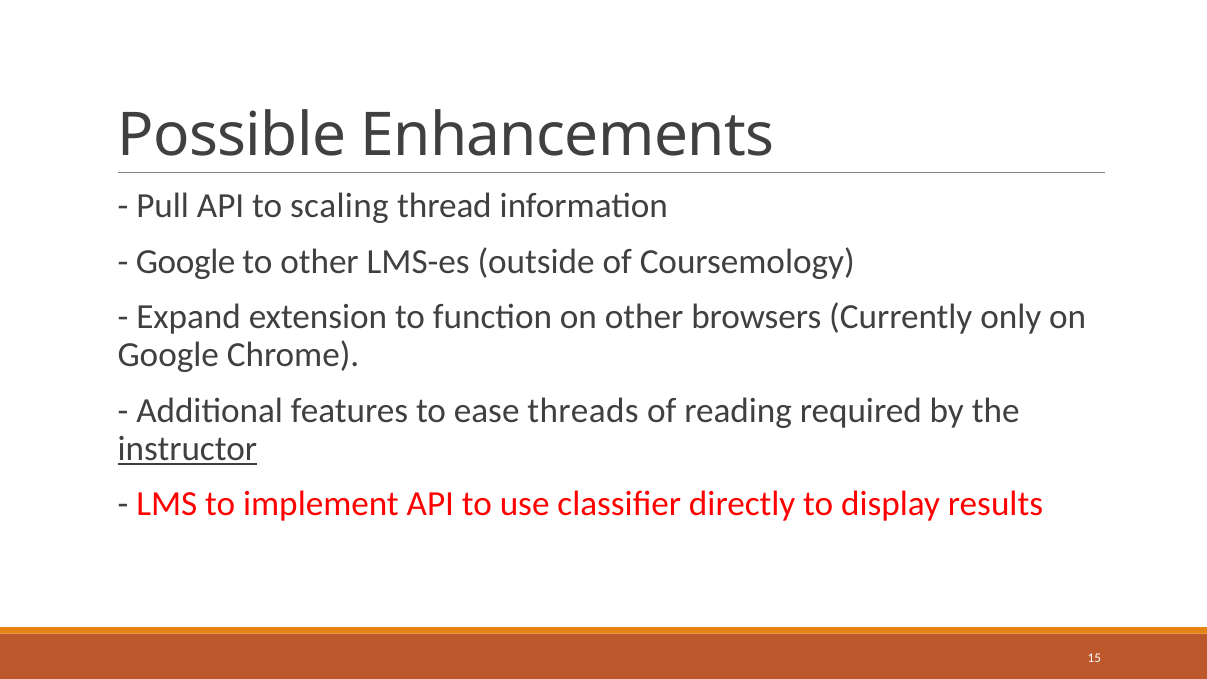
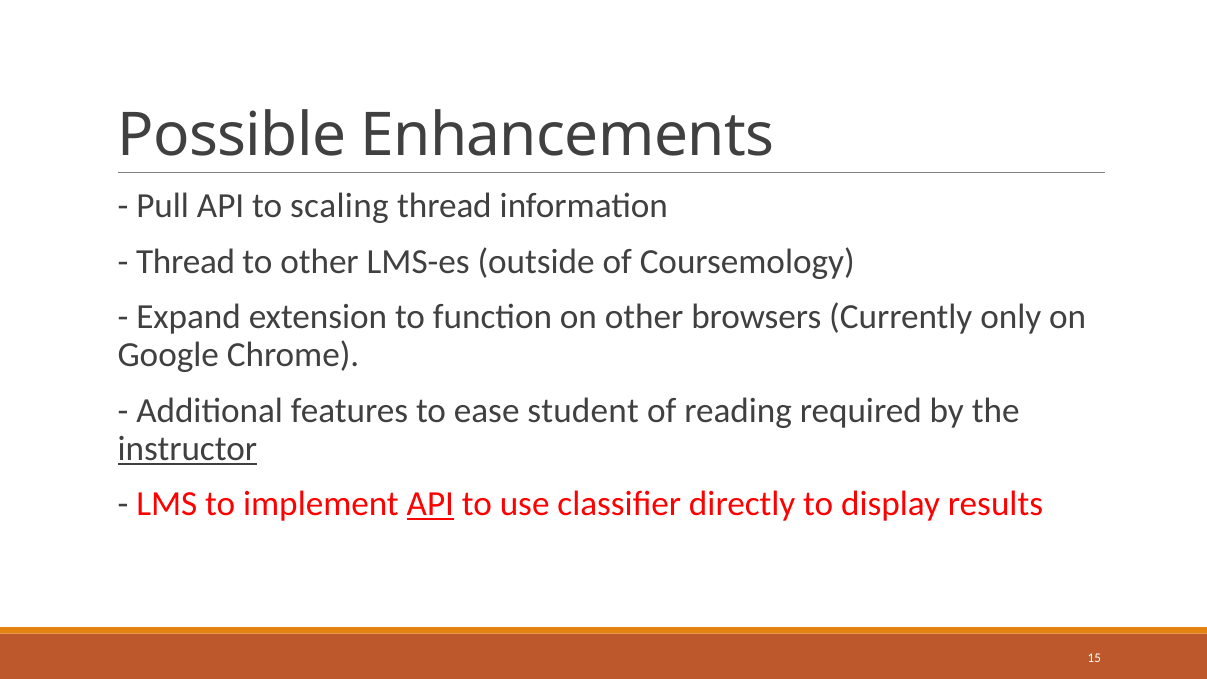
Google: Google -> Thread (186, 262)
threads: threads -> student (583, 411)
API underline: none -> present (430, 504)
